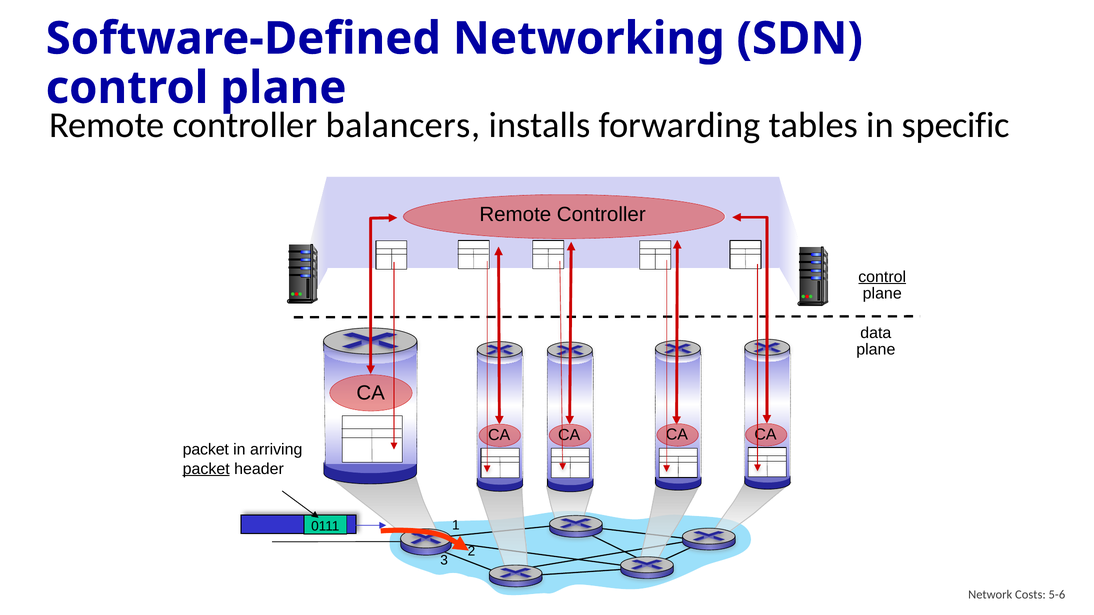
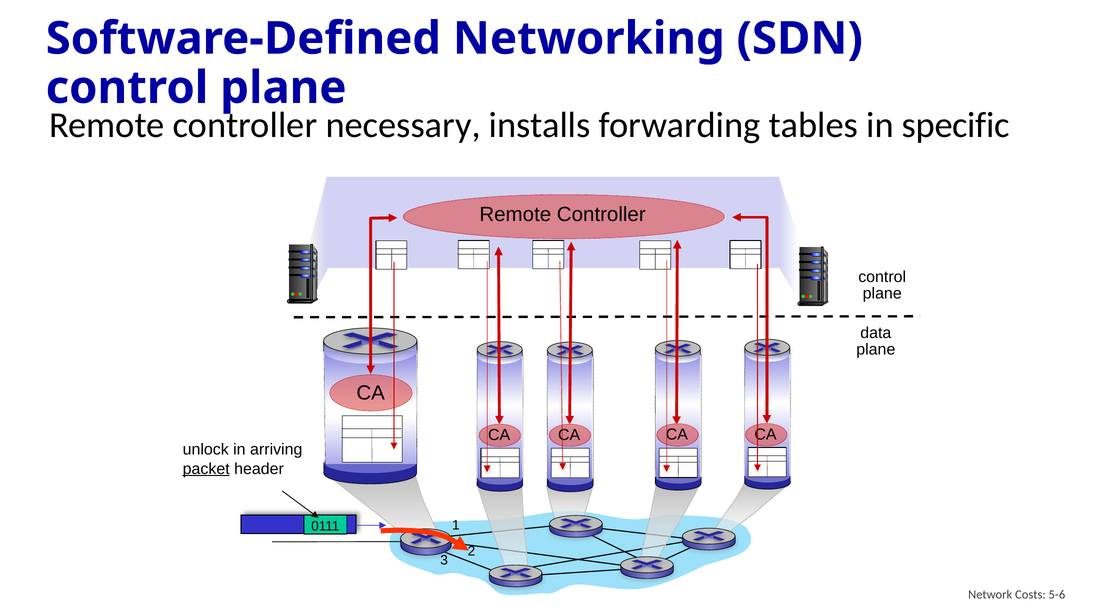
balancers: balancers -> necessary (403, 125)
control underline: present -> none (882, 277)
packet: packet -> unlock (206, 450)
